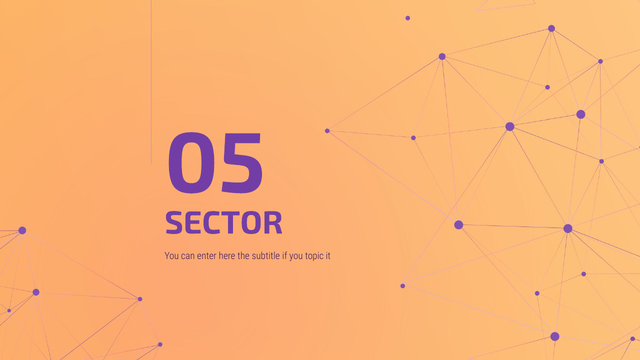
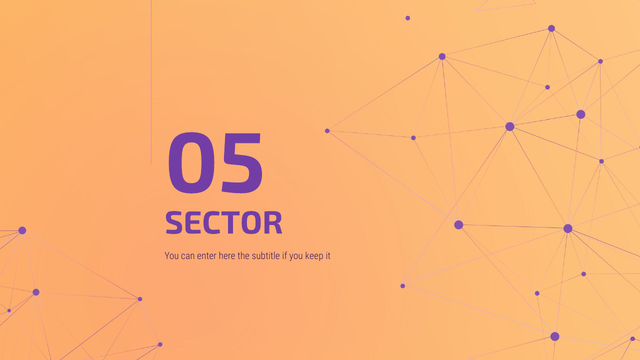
topic: topic -> keep (314, 256)
